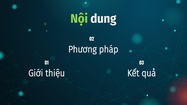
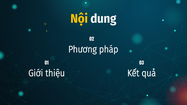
Nội colour: light green -> yellow (79, 19)
